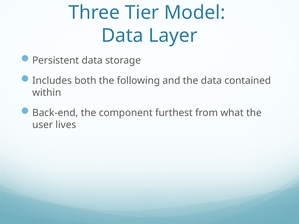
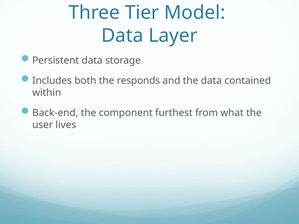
following: following -> responds (138, 81)
